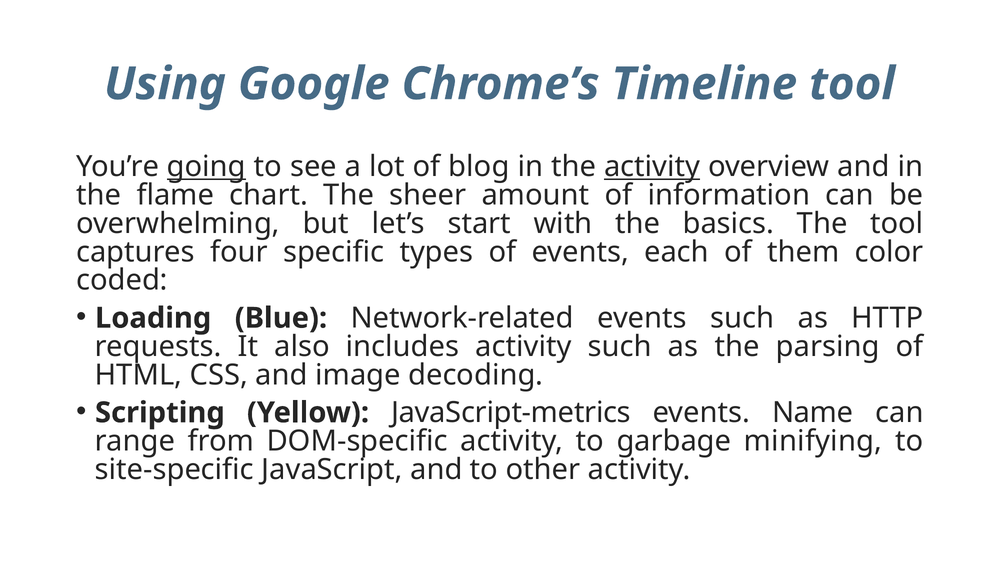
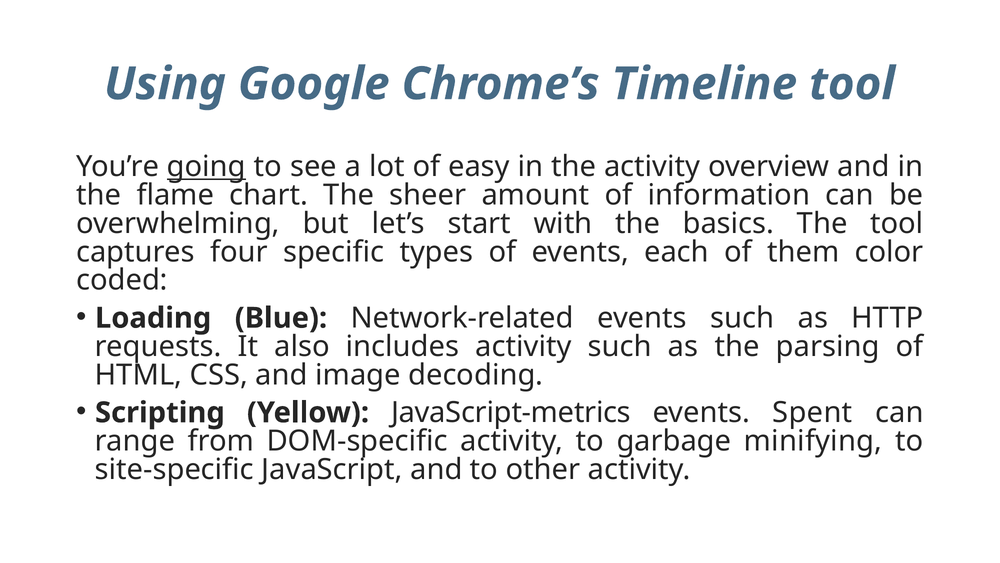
blog: blog -> easy (479, 167)
activity underline: present -> none (652, 167)
Name: Name -> Spent (812, 412)
